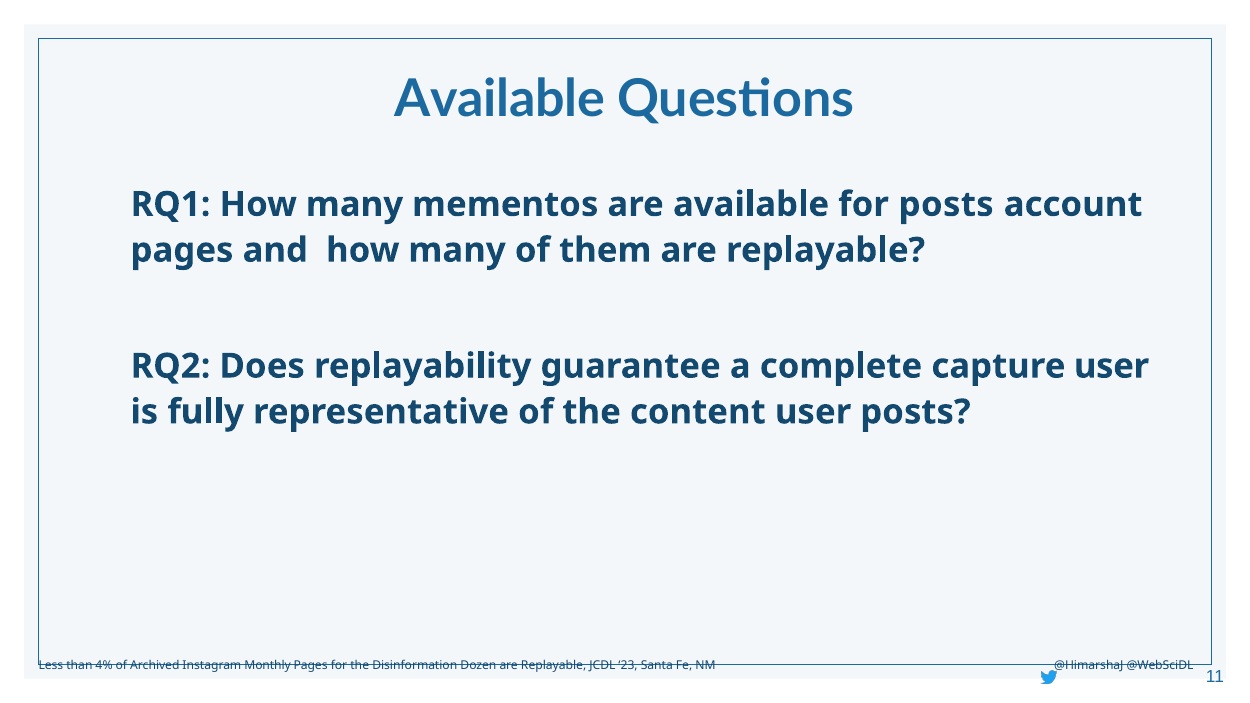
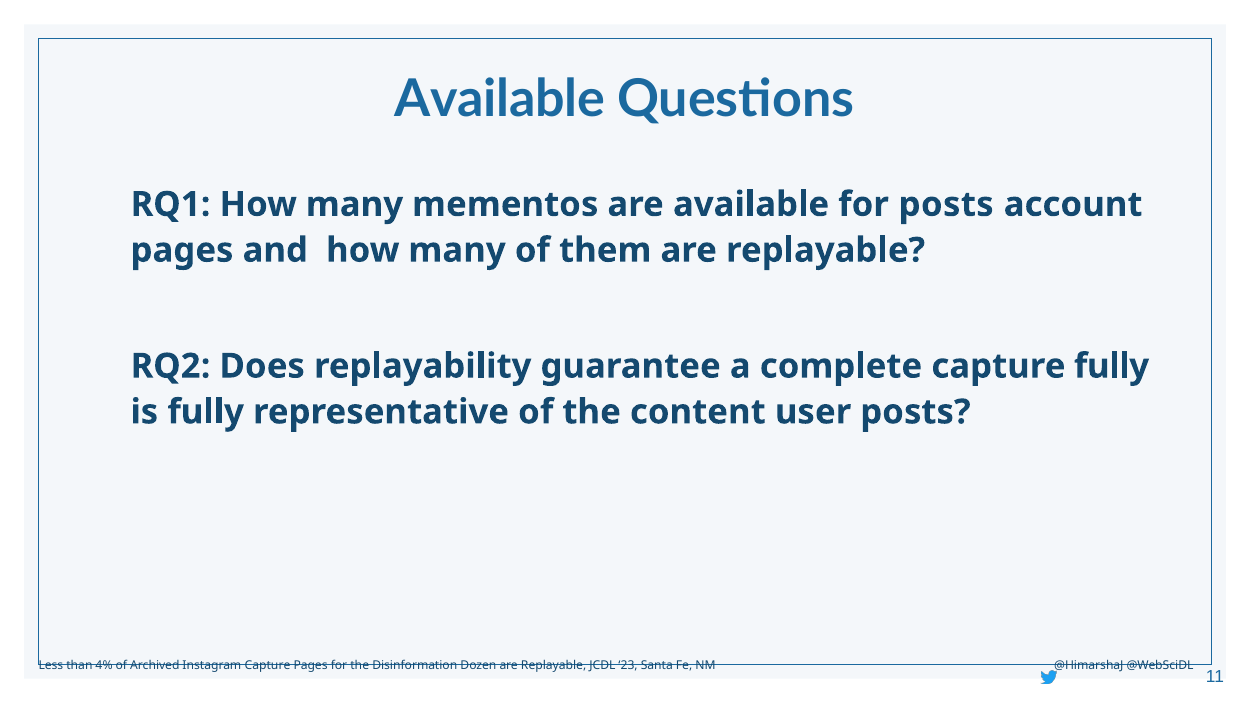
capture user: user -> fully (1111, 366)
Monthly: Monthly -> Capture (267, 666)
